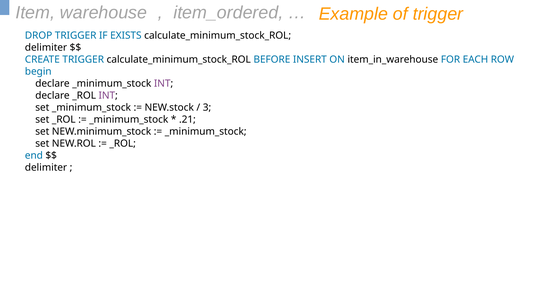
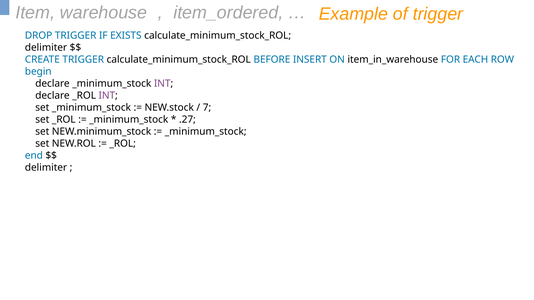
3: 3 -> 7 (207, 108)
.21: .21 -> .27 (187, 120)
